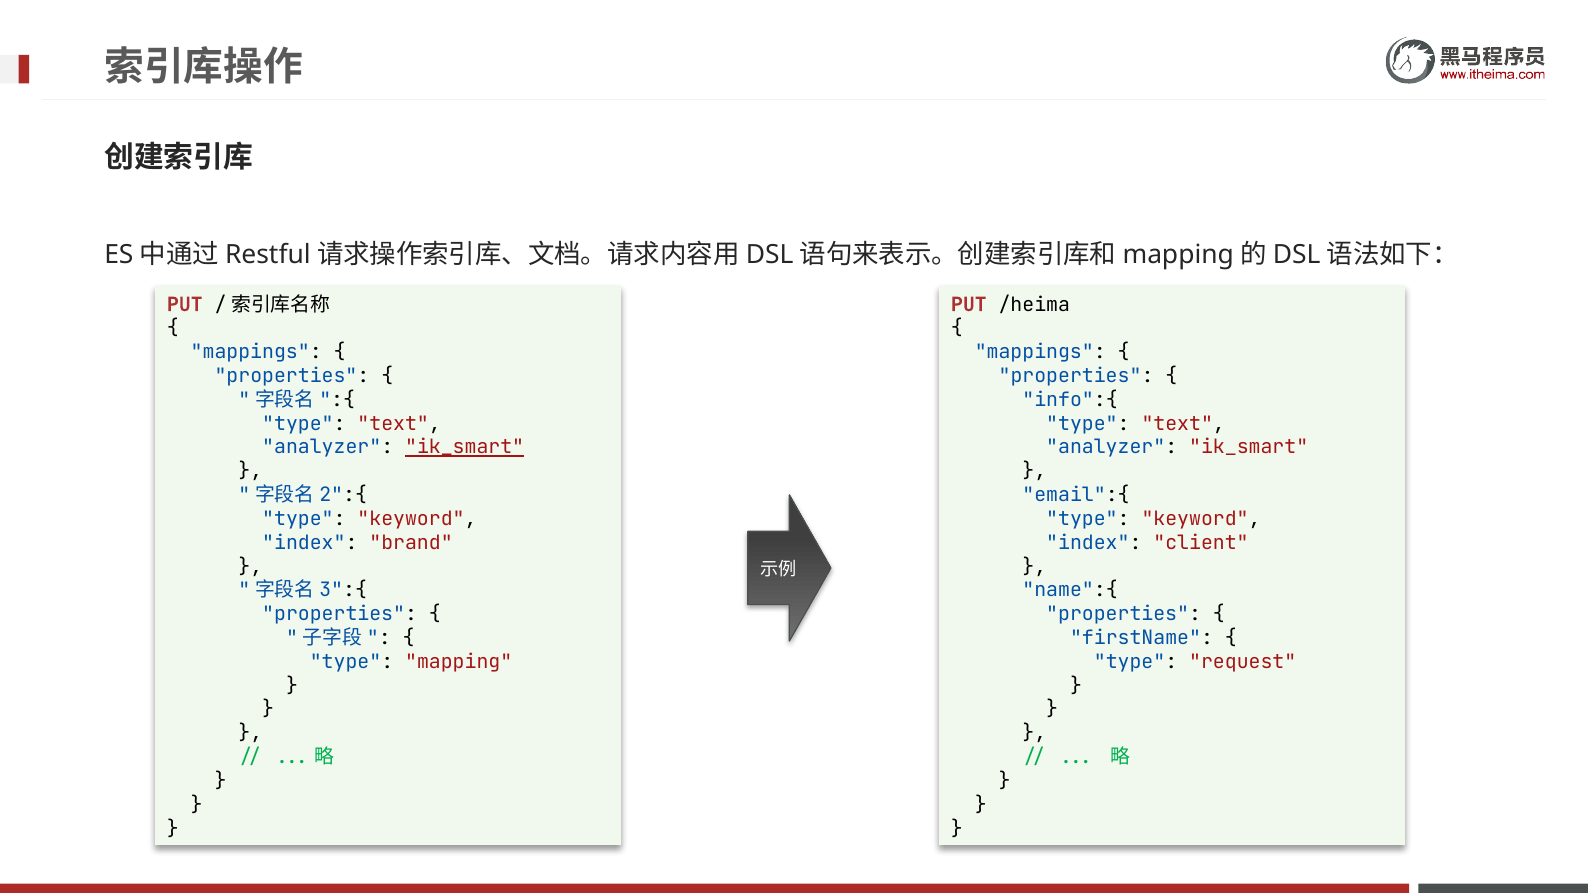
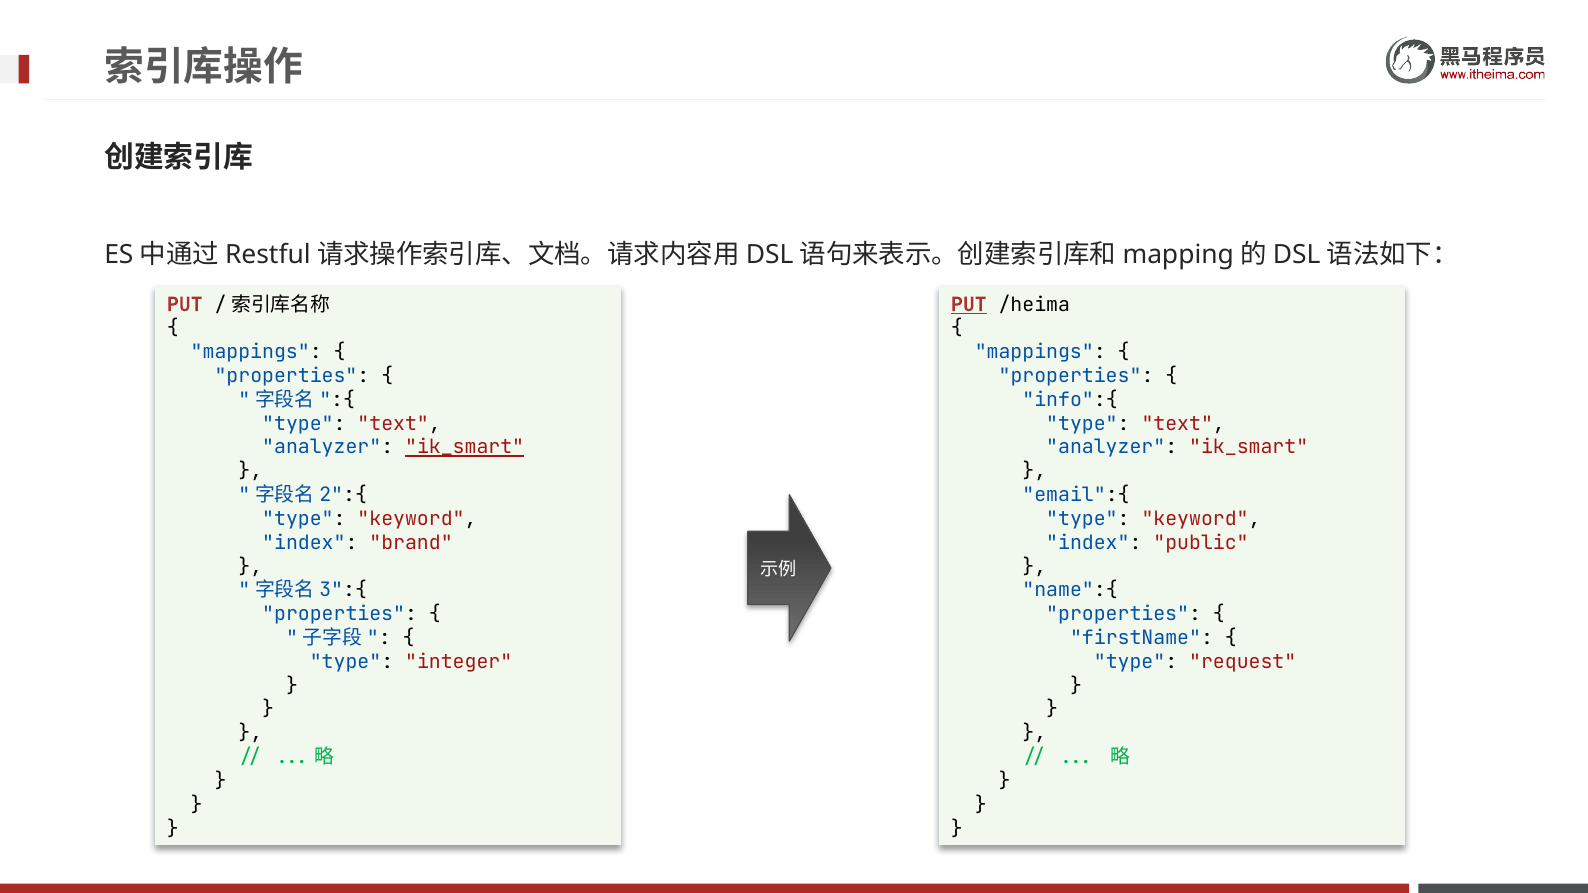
PUT underline: none -> present (969, 305)
client: client -> public (1201, 543)
mapping: mapping -> integer (459, 662)
